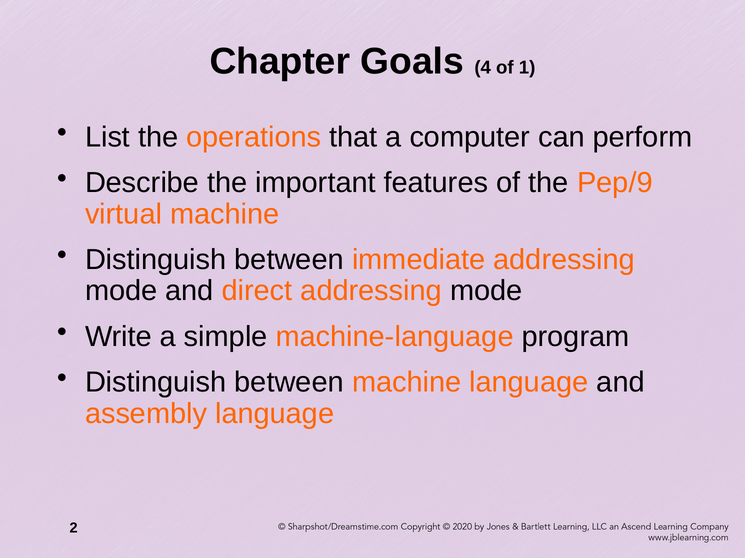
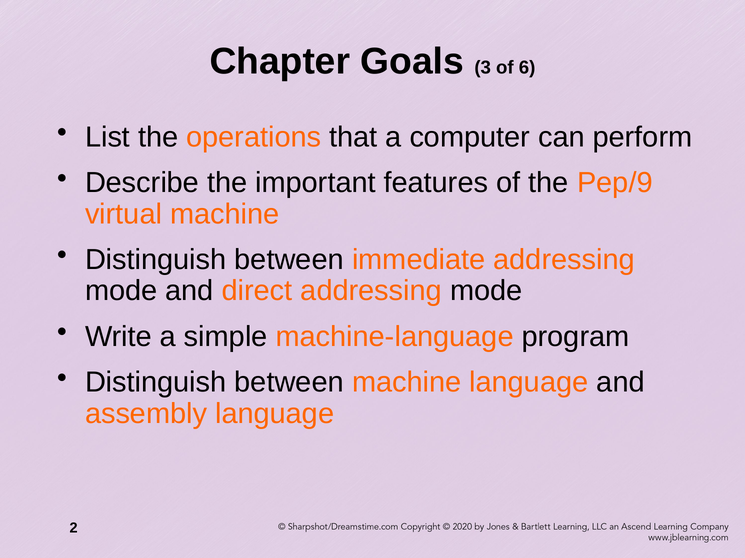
4: 4 -> 3 (483, 68)
1: 1 -> 6 (527, 68)
